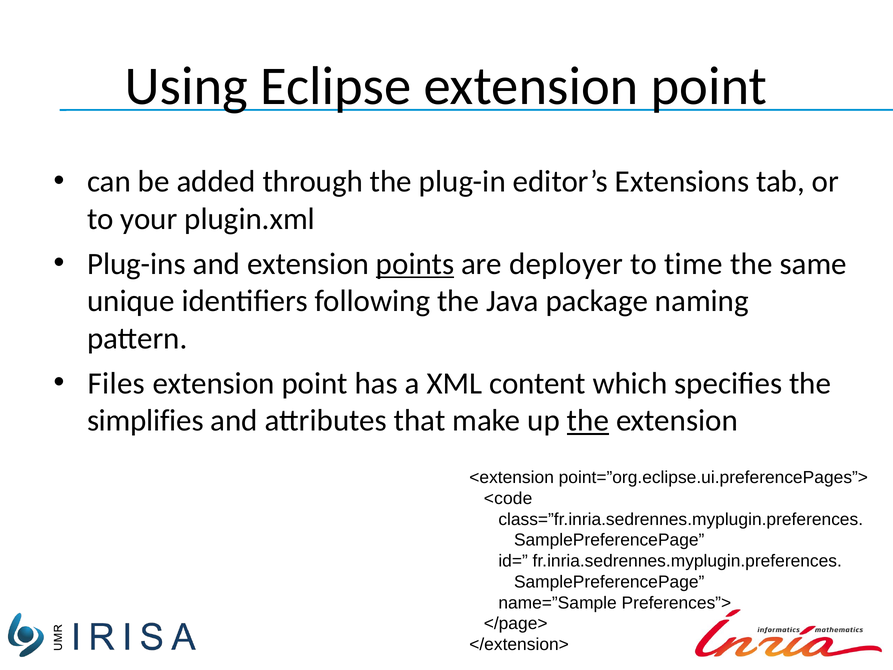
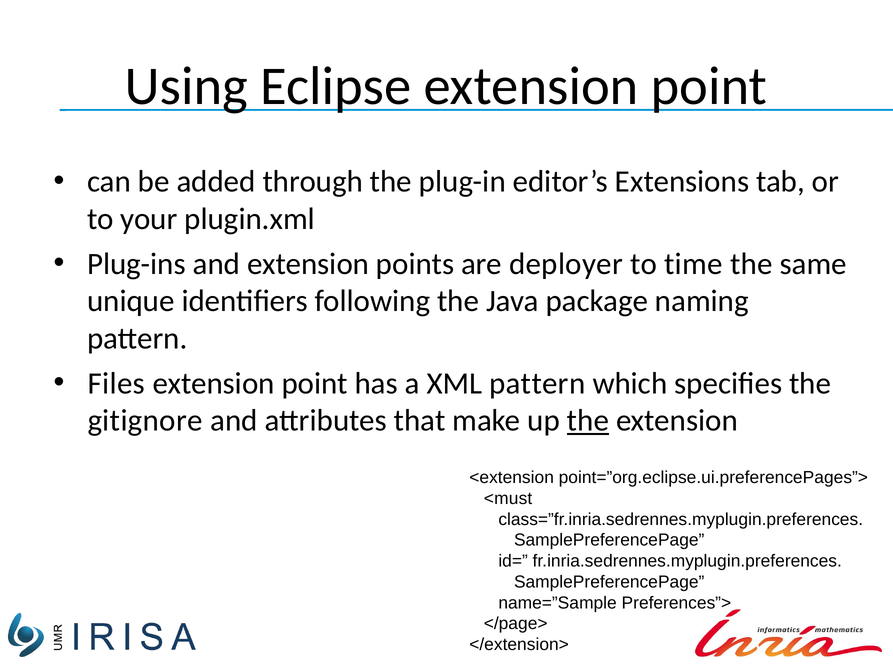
points underline: present -> none (415, 264)
XML content: content -> pattern (537, 383)
simplifies: simplifies -> gitignore (145, 421)
<code: <code -> <must (508, 498)
